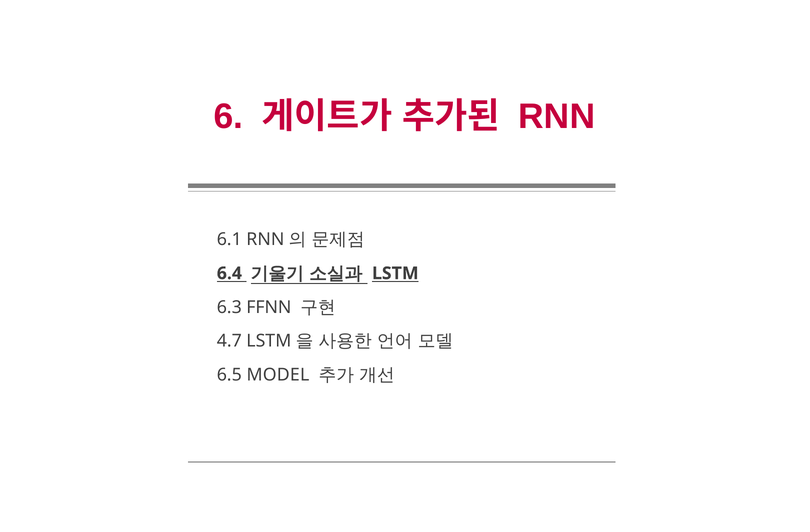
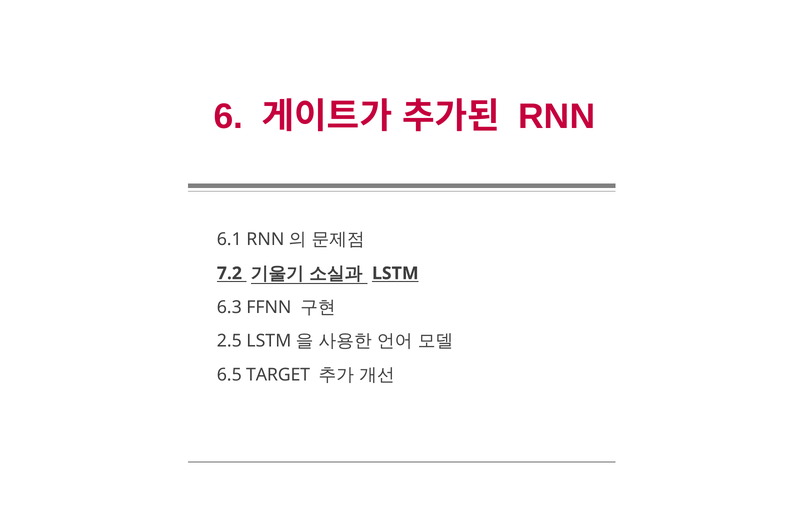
6.4: 6.4 -> 7.2 (229, 273)
4.7: 4.7 -> 2.5 (229, 341)
MODEL: MODEL -> TARGET (278, 375)
